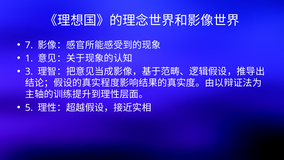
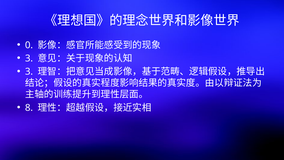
7: 7 -> 0 (29, 45)
1: 1 -> 3 (29, 58)
5: 5 -> 8 (29, 108)
